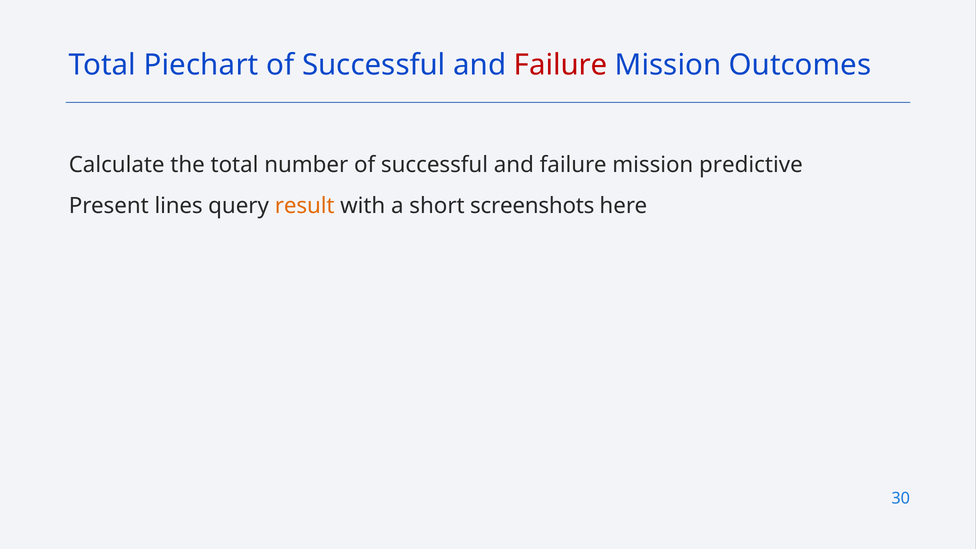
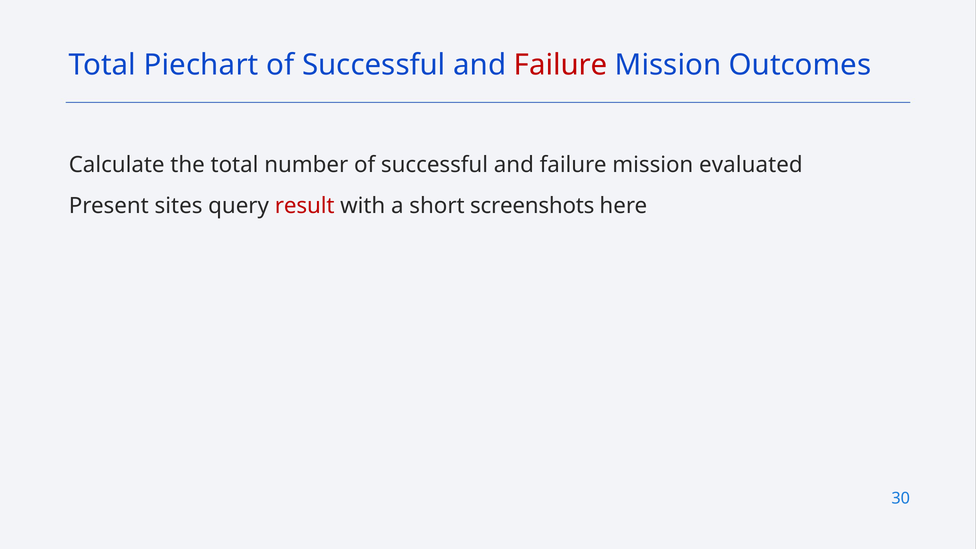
predictive: predictive -> evaluated (751, 165)
lines: lines -> sites (179, 206)
result colour: orange -> red (305, 206)
